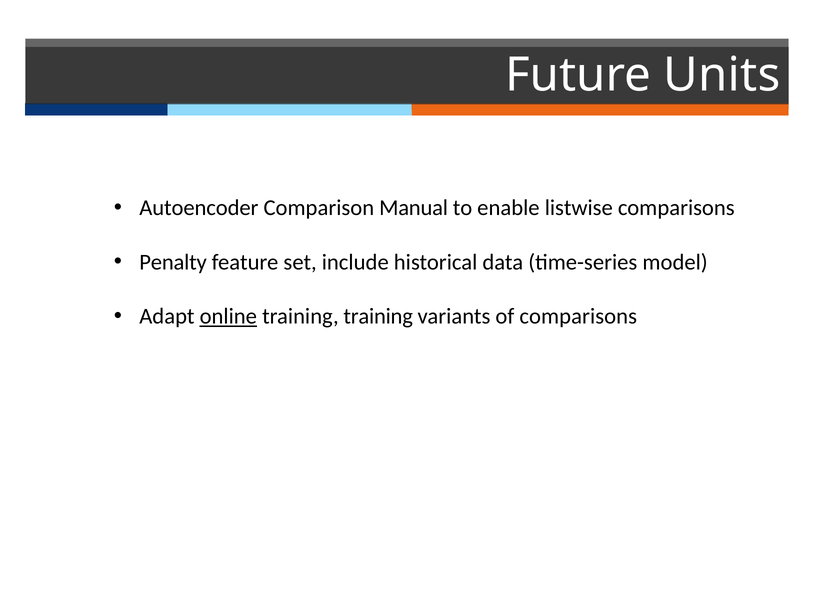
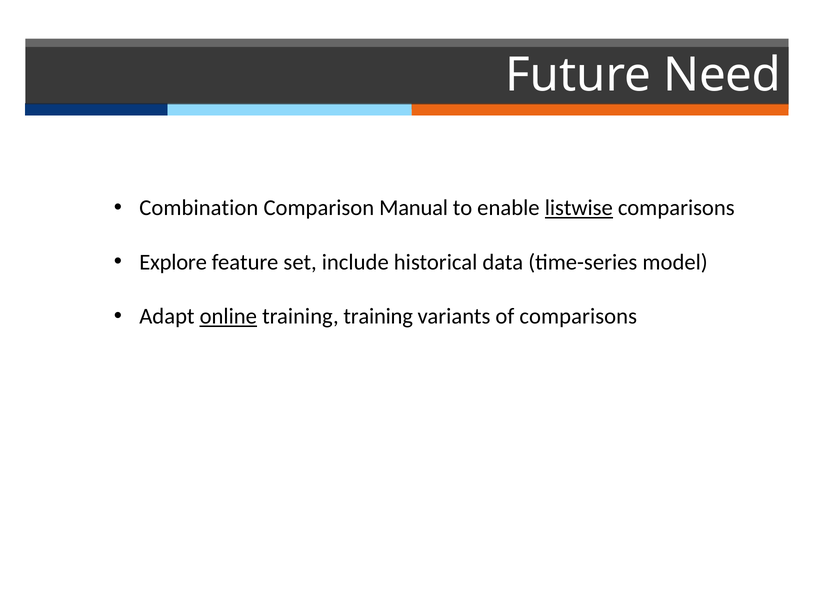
Units: Units -> Need (722, 75)
Autoencoder: Autoencoder -> Combination (199, 208)
listwise underline: none -> present (579, 208)
Penalty: Penalty -> Explore (173, 262)
